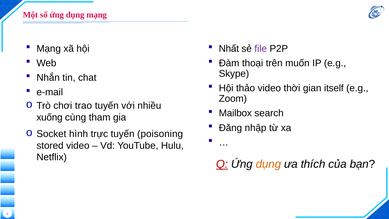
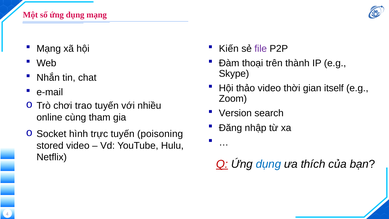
Nhất: Nhất -> Kiến (229, 49)
muốn: muốn -> thành (297, 63)
Mailbox: Mailbox -> Version (235, 113)
xuống: xuống -> online (49, 117)
dụng colour: orange -> blue (268, 164)
